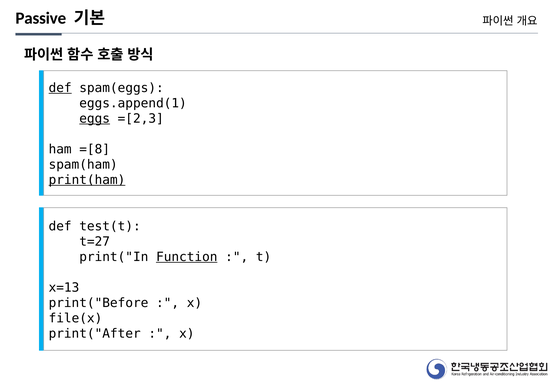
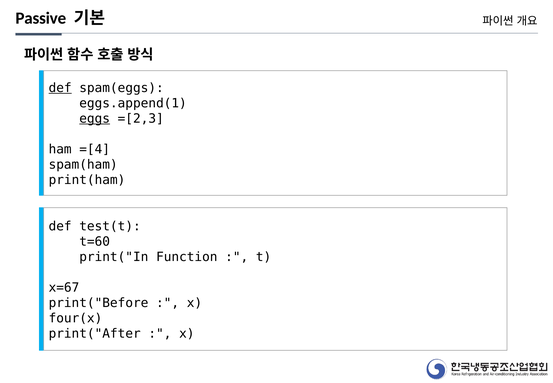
=[8: =[8 -> =[4 (95, 149)
print(ham underline: present -> none (87, 180)
t=27: t=27 -> t=60 (95, 241)
Function underline: present -> none (187, 257)
x=13: x=13 -> x=67 (64, 287)
file(x: file(x -> four(x (75, 318)
